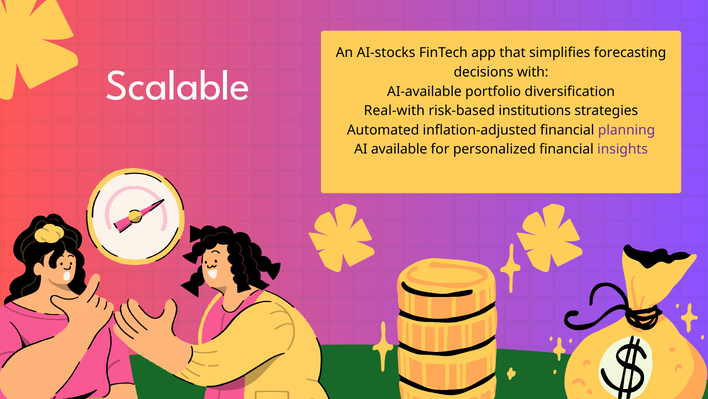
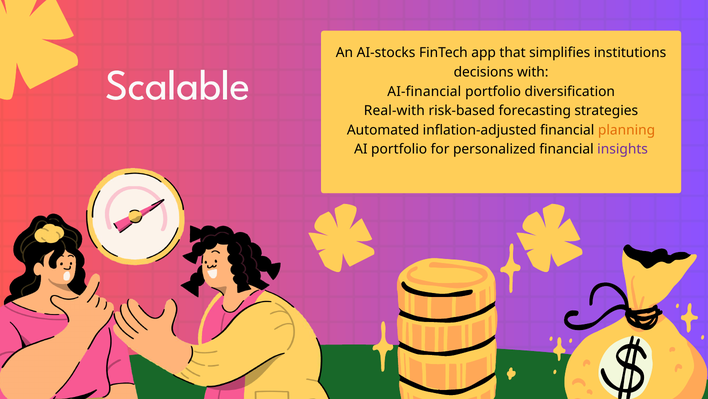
forecasting: forecasting -> institutions (630, 53)
AI-available: AI-available -> AI-financial (424, 91)
institutions: institutions -> forecasting (535, 111)
planning colour: purple -> orange (627, 130)
AI available: available -> portfolio (399, 149)
